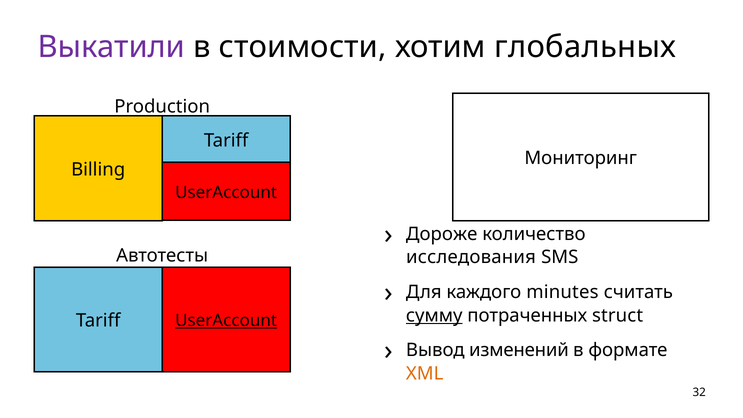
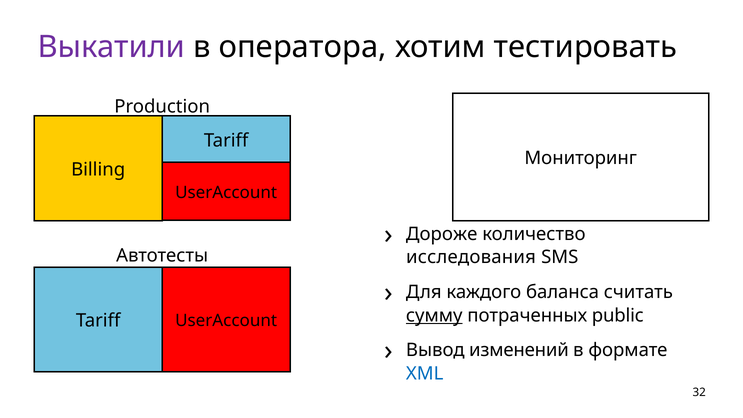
стоимости: стоимости -> оператора (303, 47)
глобальных: глобальных -> тестировать (585, 47)
minutes: minutes -> баланса (563, 292)
struct: struct -> public (618, 315)
UserAccount underline: present -> none (226, 321)
XML colour: orange -> blue (425, 373)
